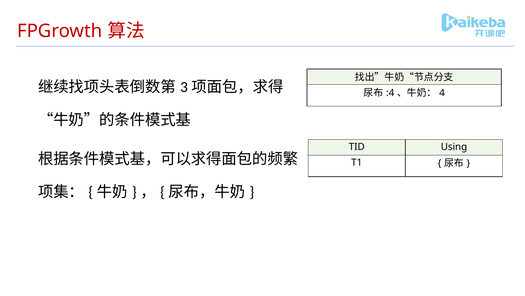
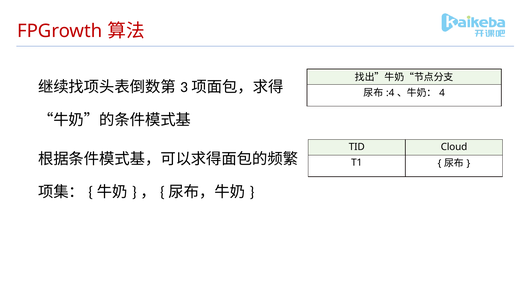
Using: Using -> Cloud (454, 146)
